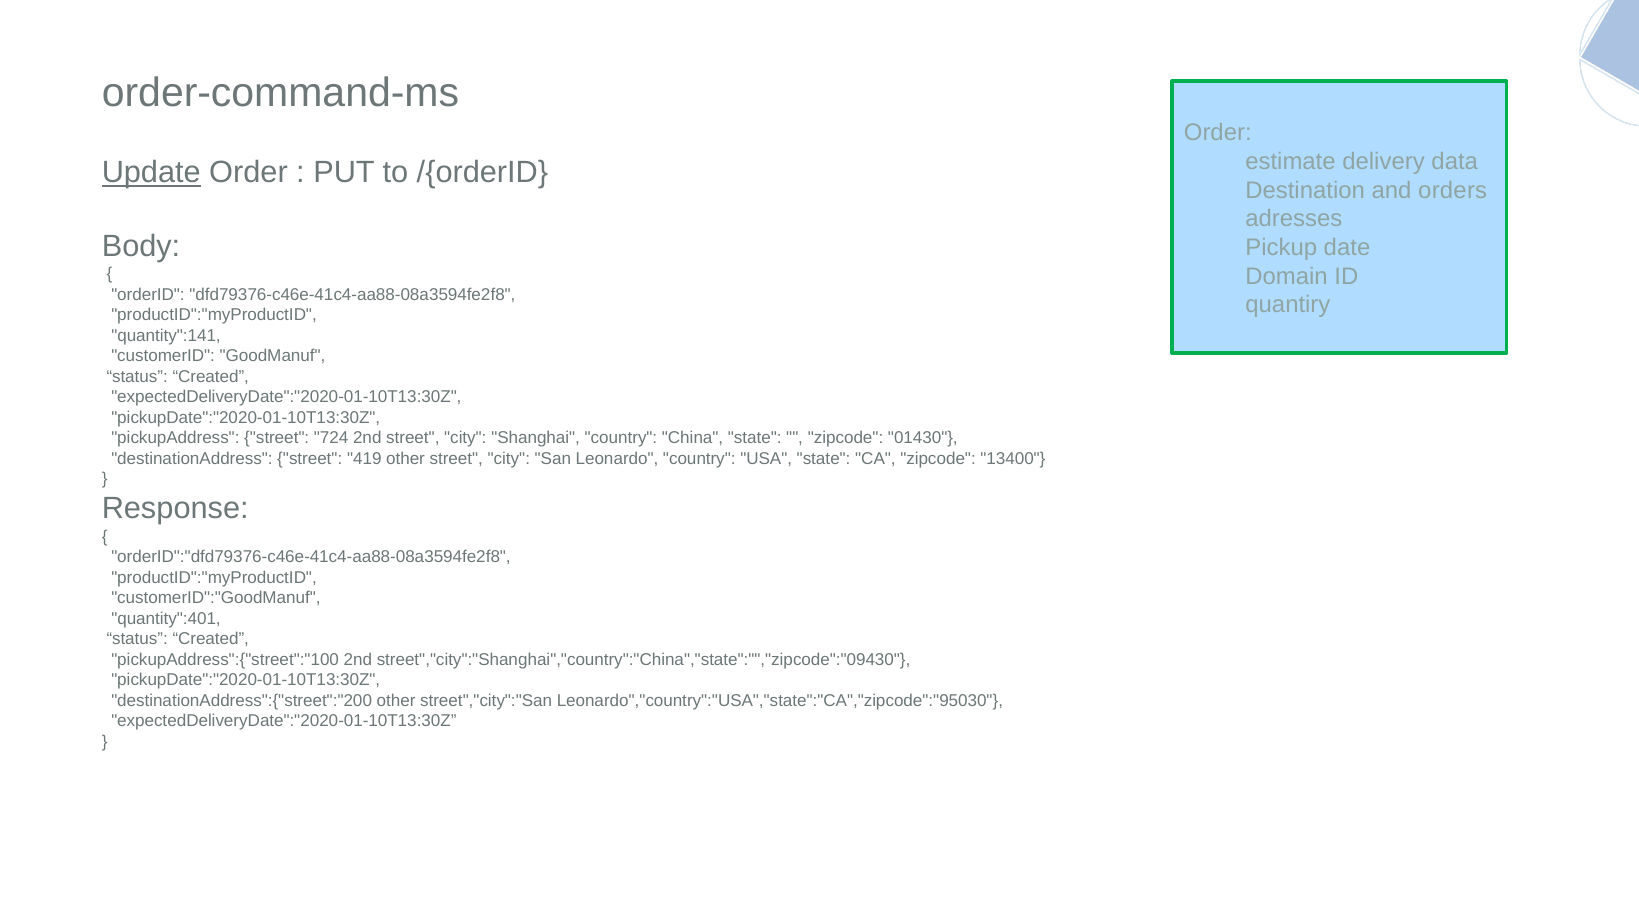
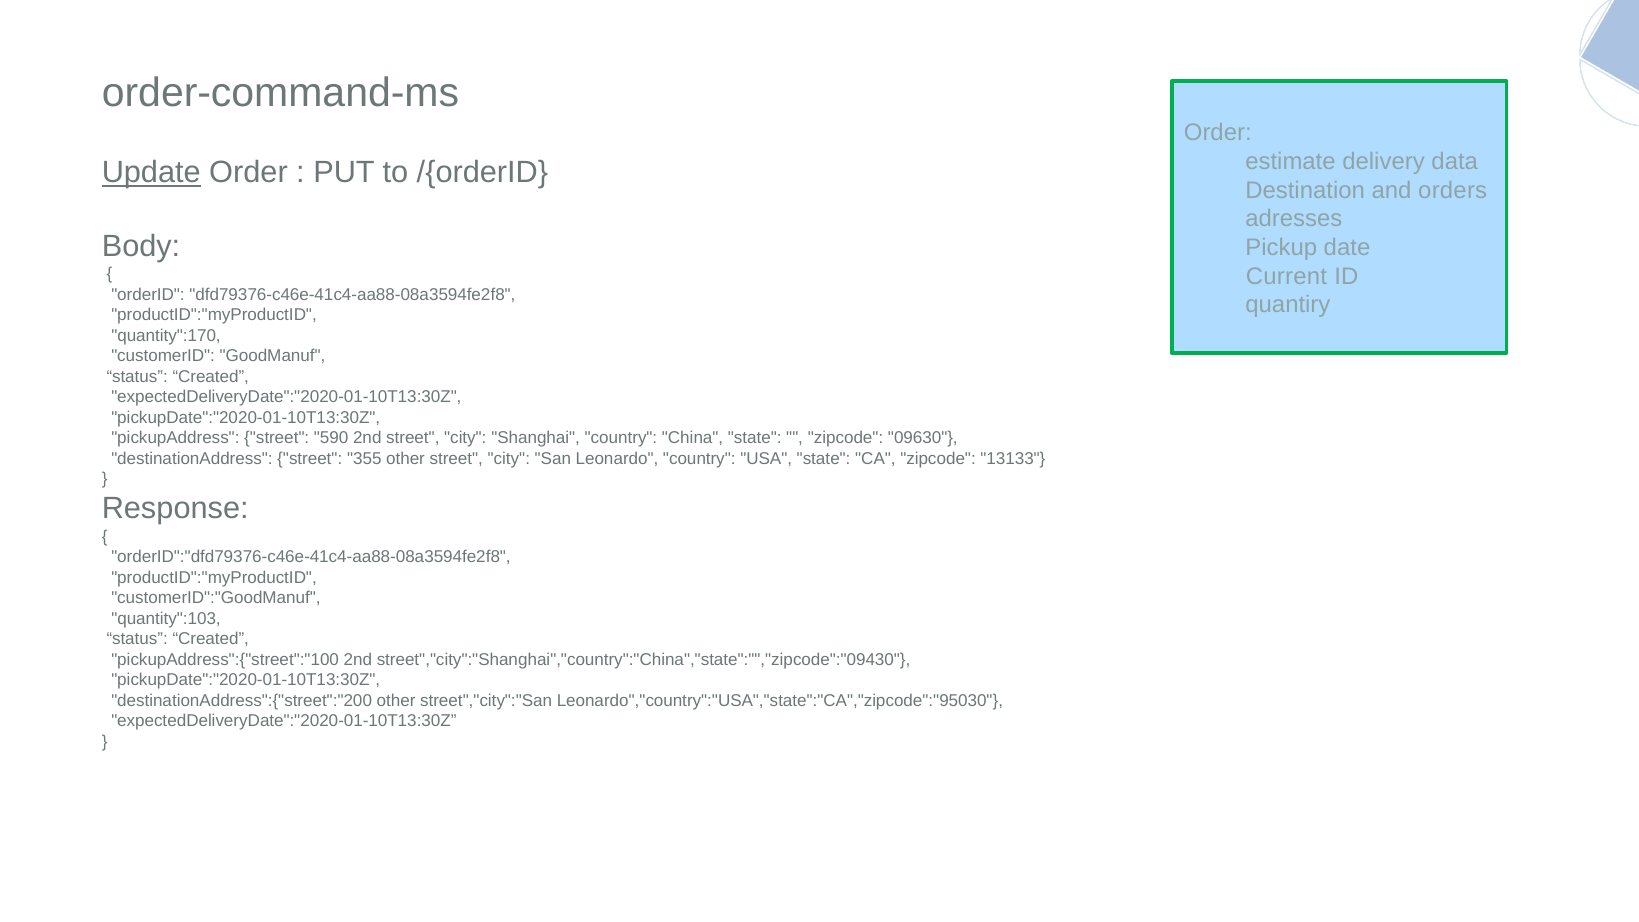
Domain: Domain -> Current (1286, 276)
quantity":141: quantity":141 -> quantity":170 (166, 336)
724: 724 -> 590 (331, 438)
01430: 01430 -> 09630 (923, 438)
419: 419 -> 355 (364, 459)
13400: 13400 -> 13133 (1013, 459)
quantity":401: quantity":401 -> quantity":103 (166, 619)
